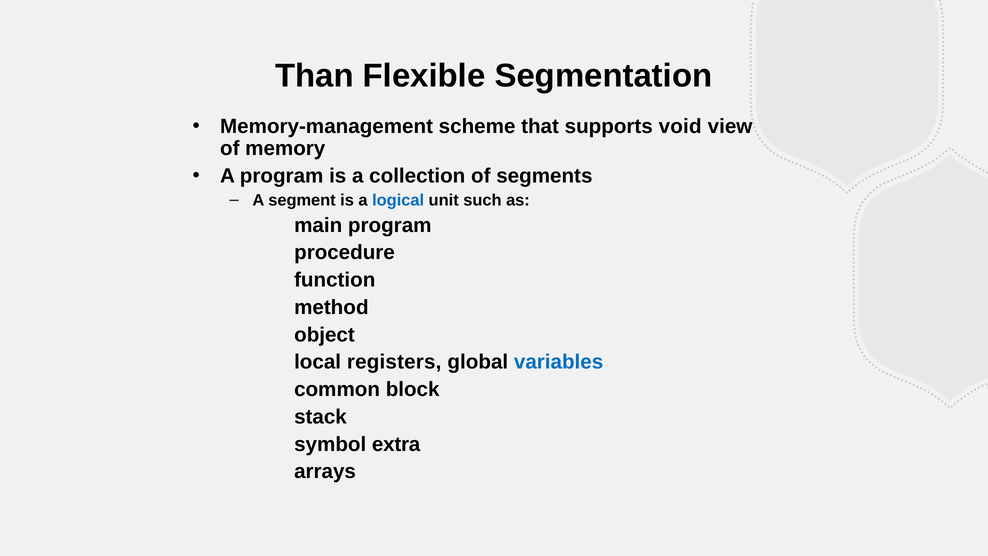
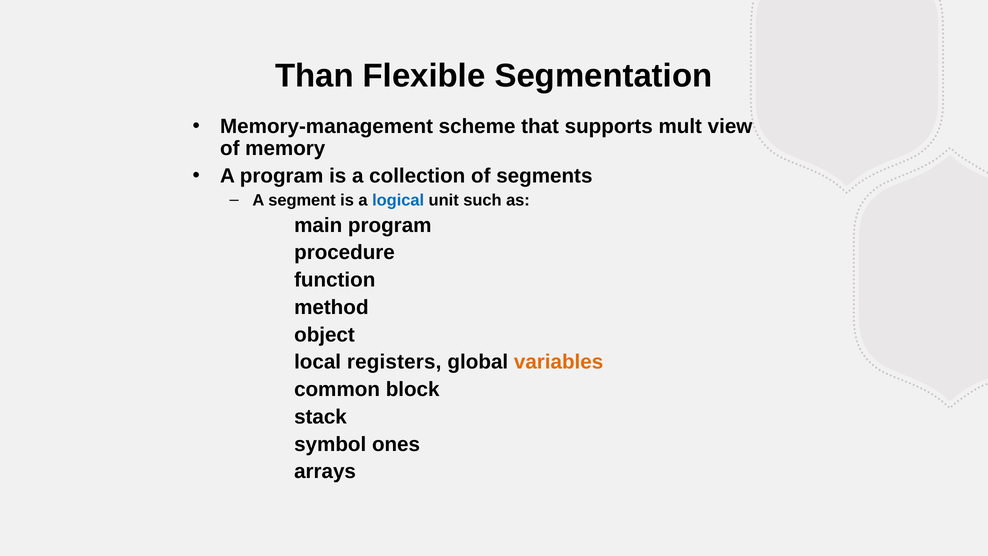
void: void -> mult (680, 126)
variables colour: blue -> orange (559, 362)
extra: extra -> ones (396, 444)
